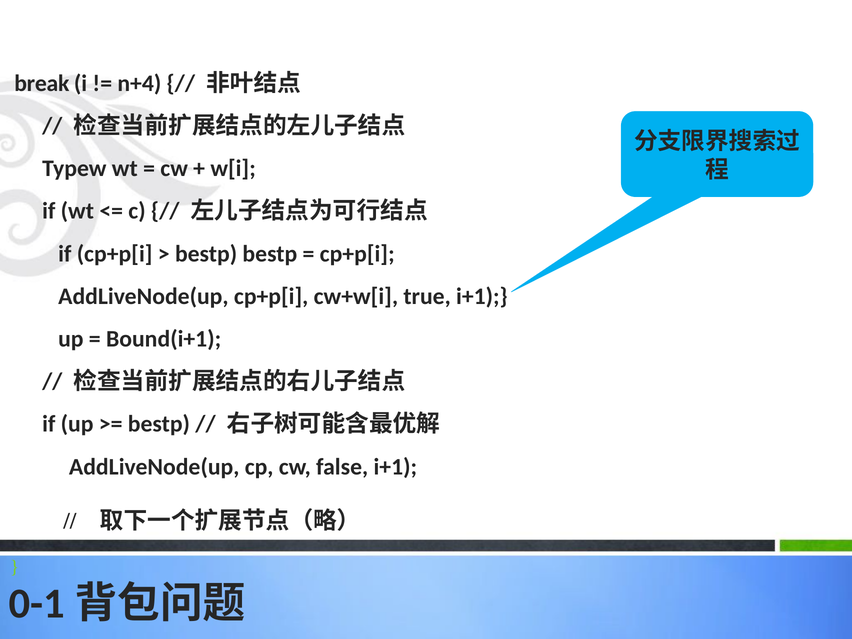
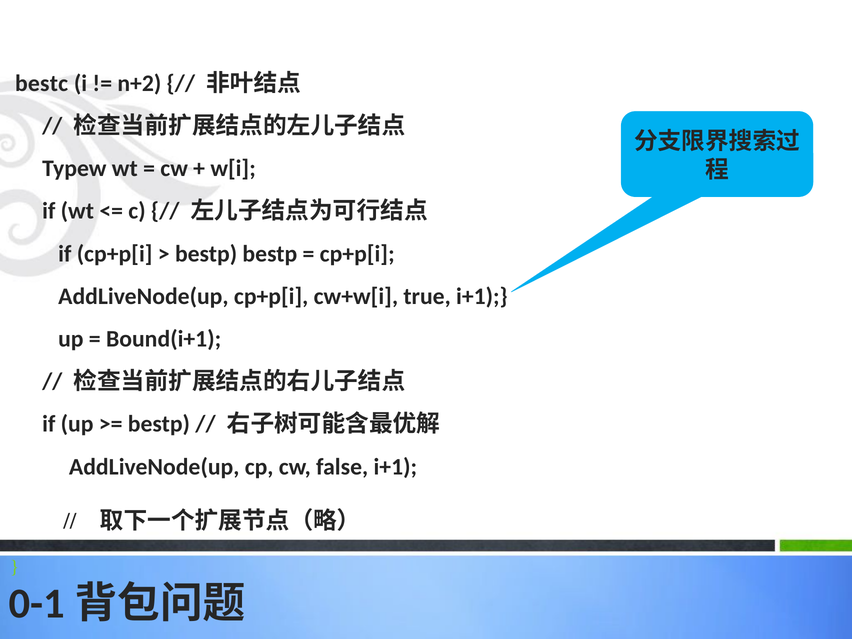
break: break -> bestc (42, 83)
n+4: n+4 -> n+2 (139, 83)
